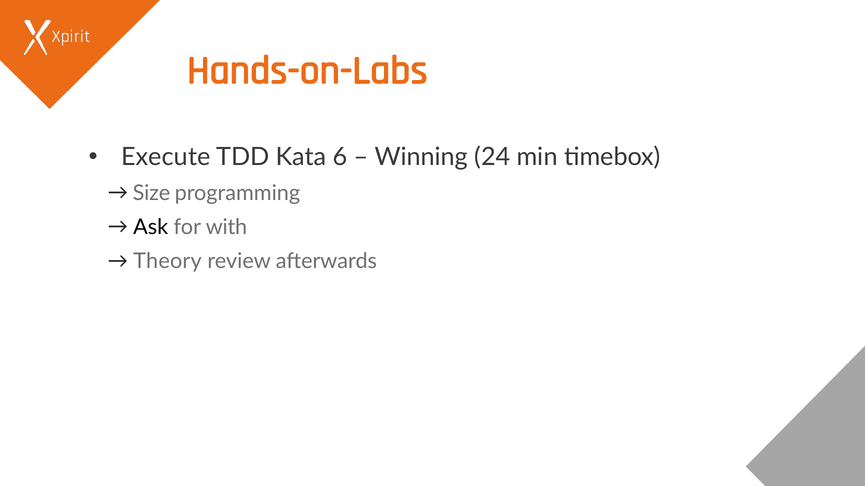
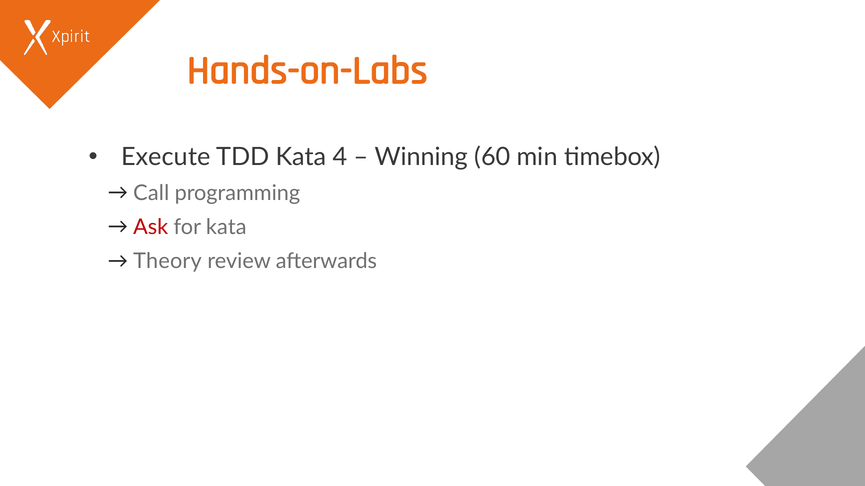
6: 6 -> 4 (340, 157)
24: 24 -> 60 (492, 157)
Size: Size -> Call (151, 193)
Ask colour: black -> red (151, 227)
for with: with -> kata (226, 227)
